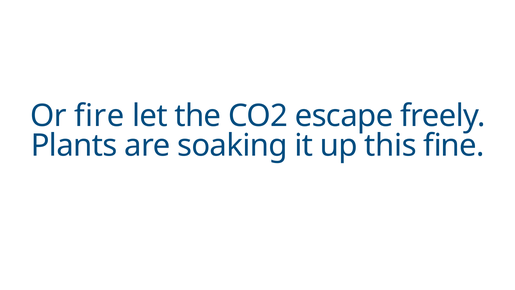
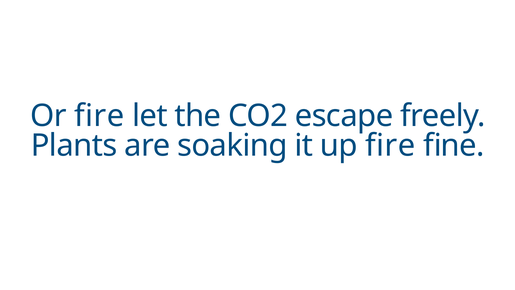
up this: this -> fire (390, 146)
